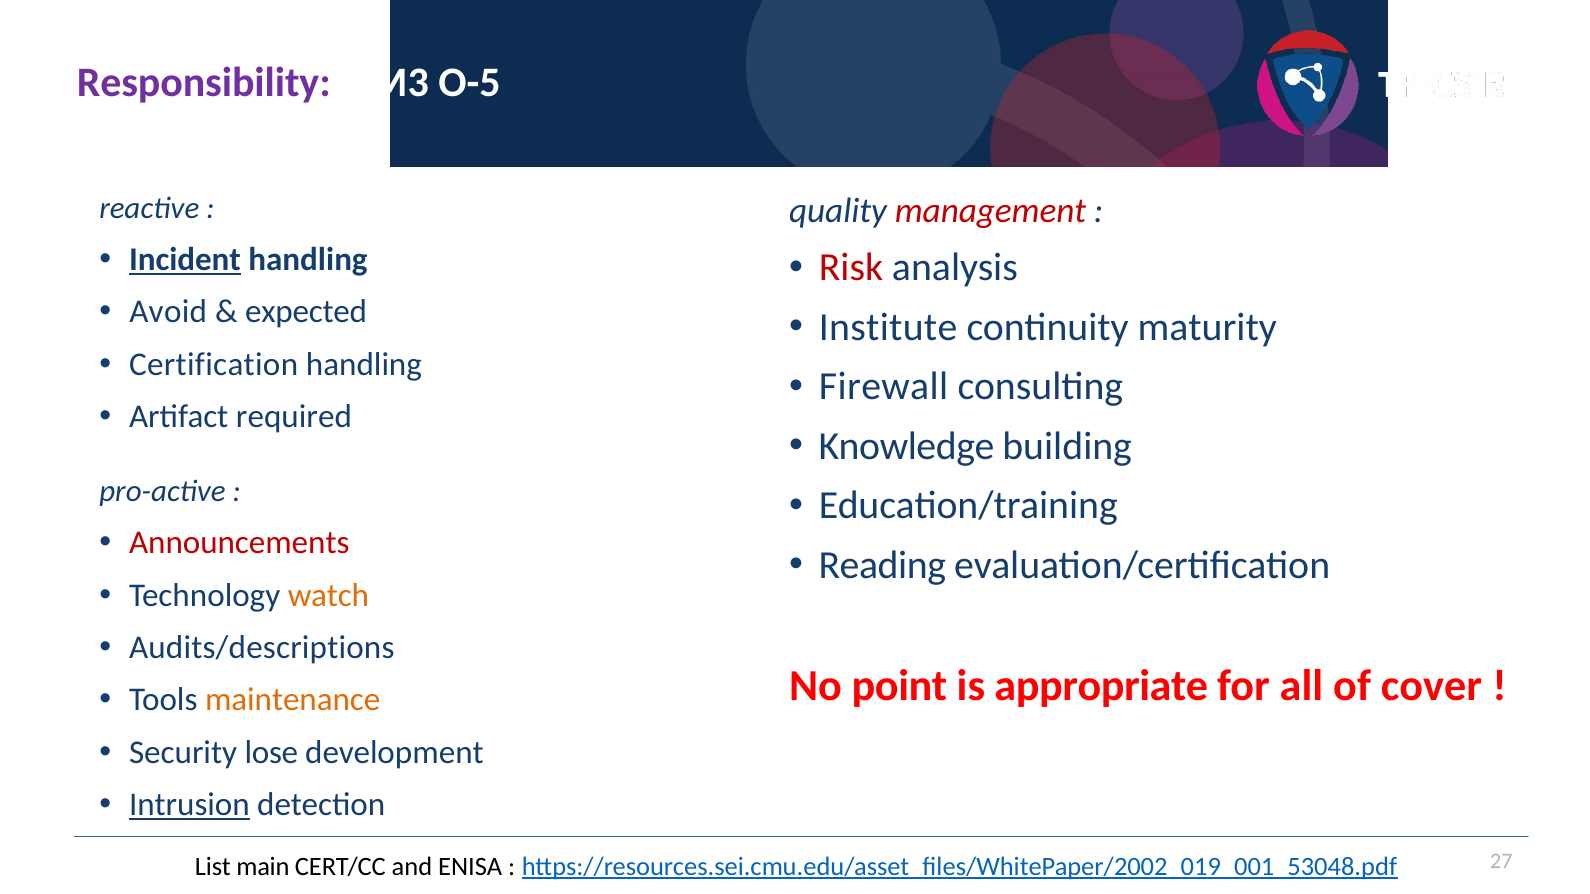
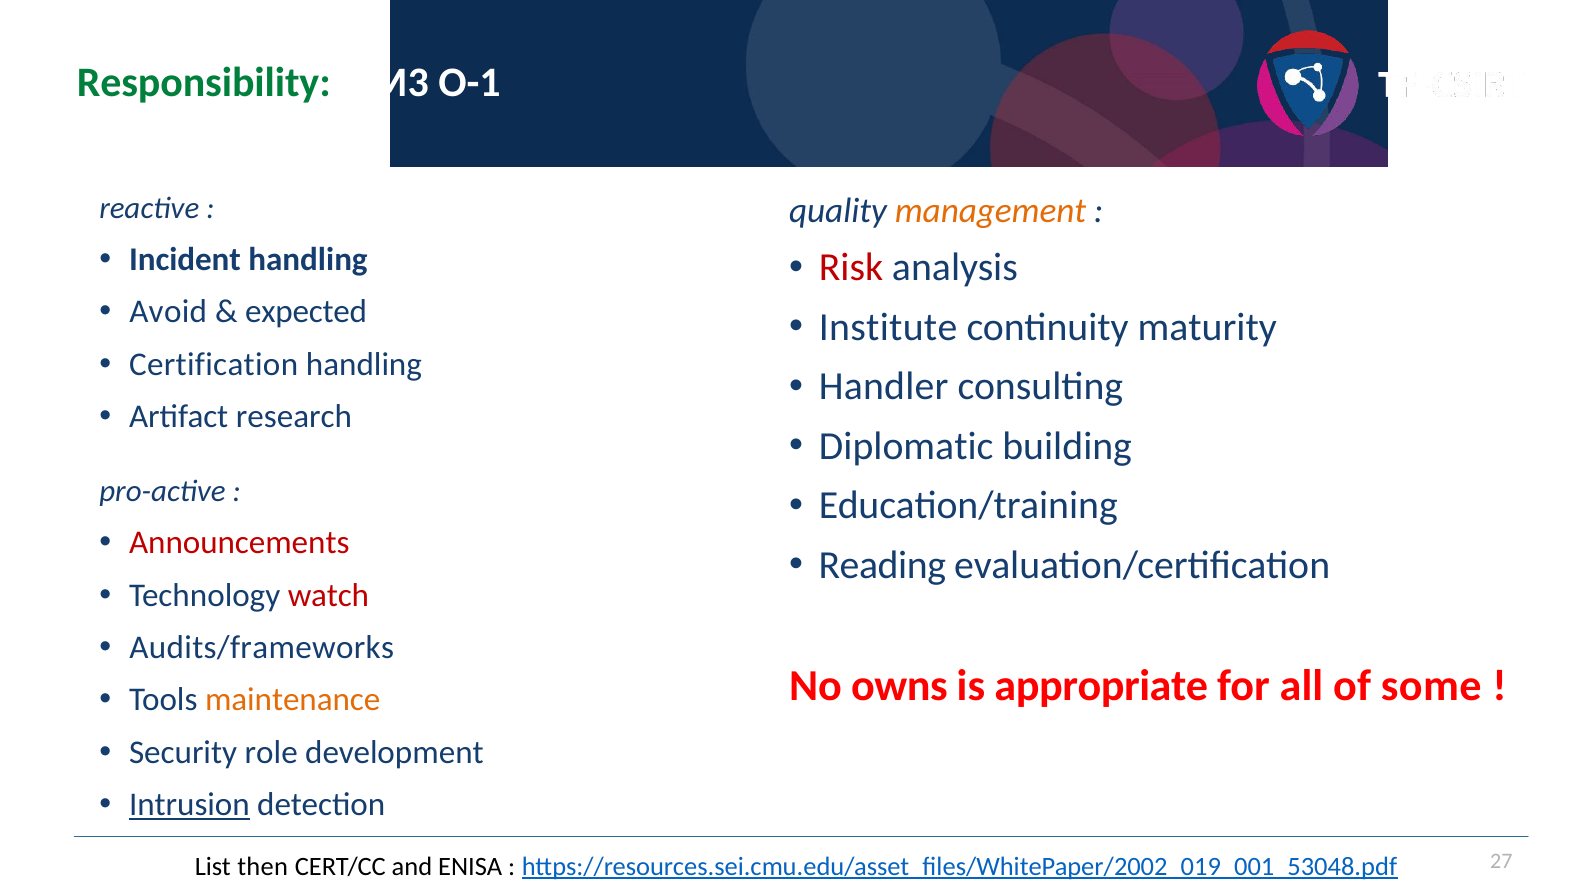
Responsibility colour: purple -> green (204, 83)
O-5: O-5 -> O-1 (469, 83)
management colour: red -> orange (991, 211)
Incident underline: present -> none (185, 260)
Firewall: Firewall -> Handler (884, 387)
required: required -> research (294, 417)
Knowledge: Knowledge -> Diplomatic (906, 446)
watch colour: orange -> red (328, 595)
Audits/descriptions: Audits/descriptions -> Audits/frameworks (262, 648)
point: point -> owns (899, 687)
cover: cover -> some (1431, 687)
lose: lose -> role (271, 753)
main: main -> then (263, 867)
